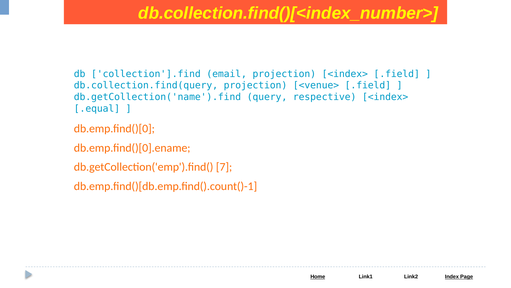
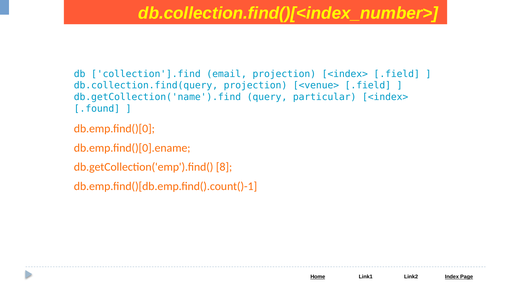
respective: respective -> particular (325, 97)
.equal: .equal -> .found (97, 108)
7: 7 -> 8 (224, 167)
